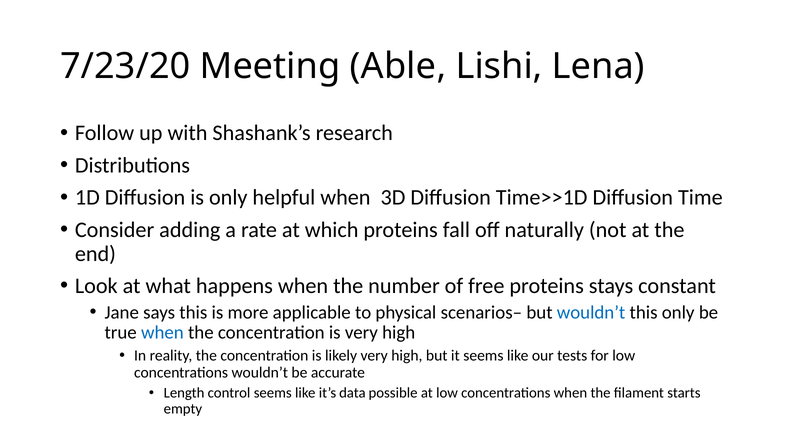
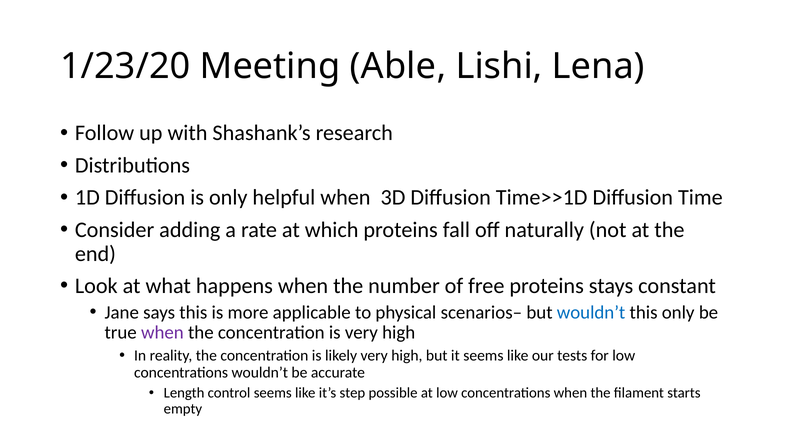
7/23/20: 7/23/20 -> 1/23/20 (125, 66)
when colour: blue -> purple (162, 333)
data: data -> step (352, 393)
